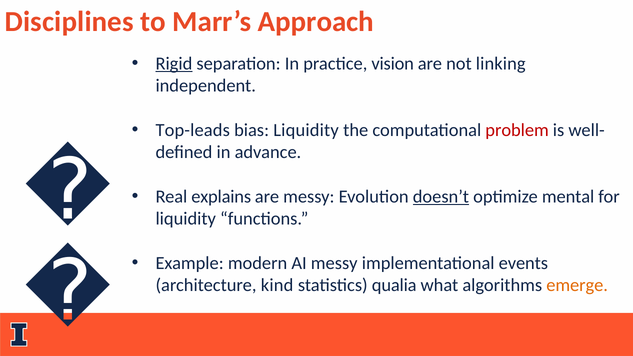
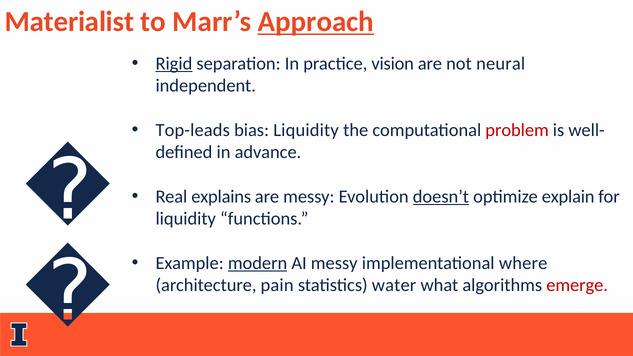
Disciplines: Disciplines -> Materialist (69, 22)
Approach underline: none -> present (316, 22)
linking: linking -> neural (501, 64)
mental: mental -> explain (568, 197)
modern underline: none -> present (258, 263)
events: events -> where (523, 263)
kind: kind -> pain (277, 285)
qualia: qualia -> water (394, 285)
emerge colour: orange -> red (577, 285)
